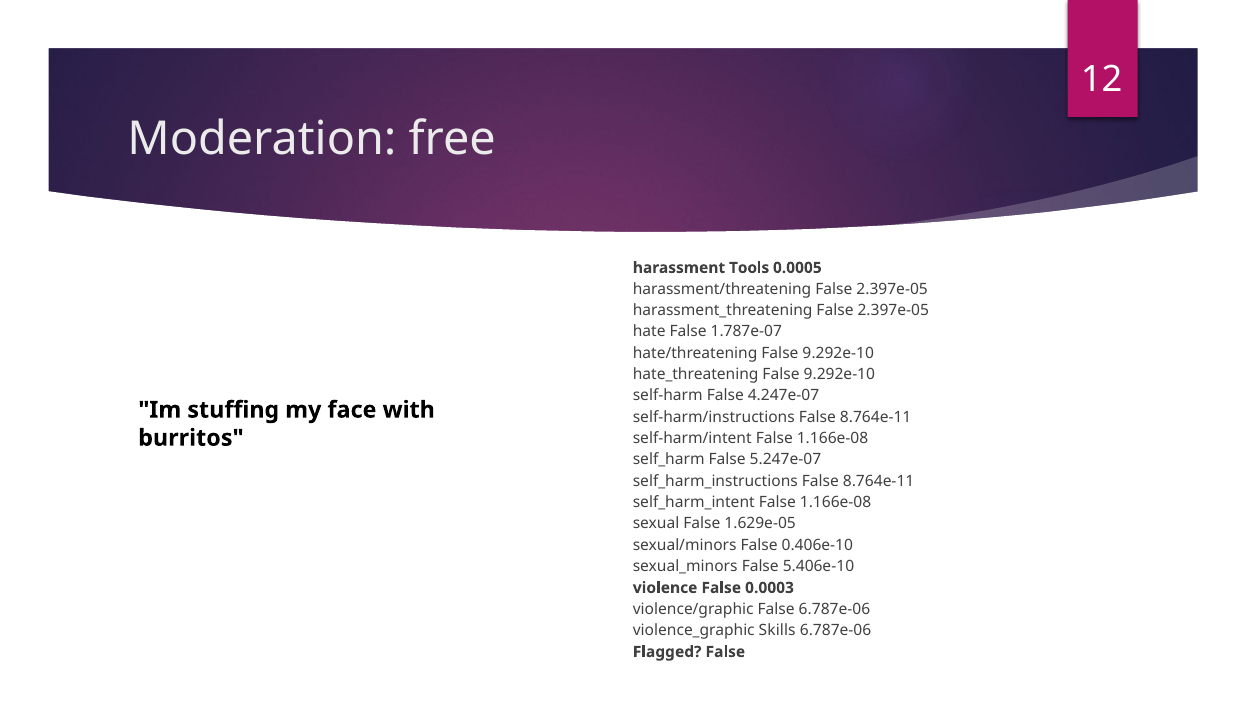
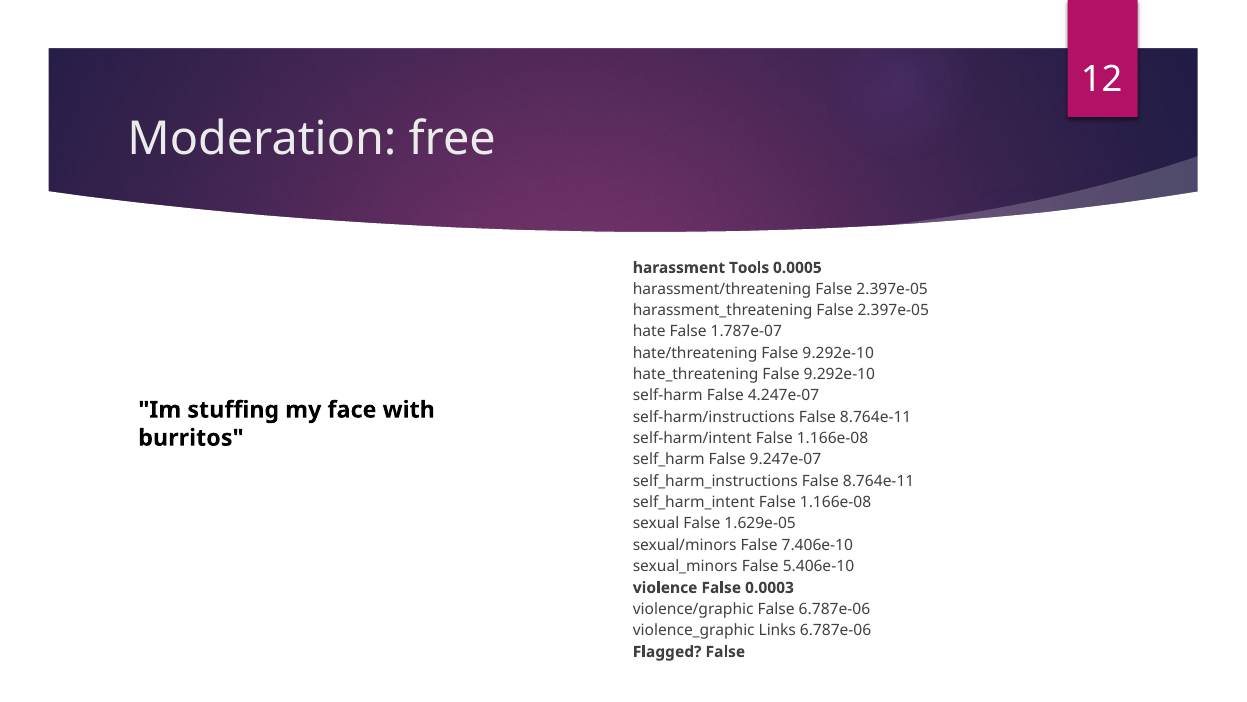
5.247e-07: 5.247e-07 -> 9.247e-07 (785, 459)
0.406e-10: 0.406e-10 -> 7.406e-10 (817, 545)
Skills: Skills -> Links (777, 630)
